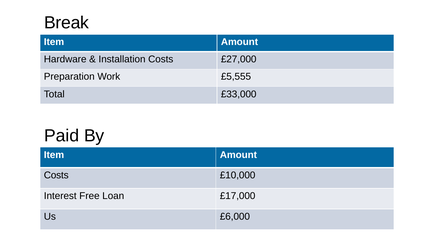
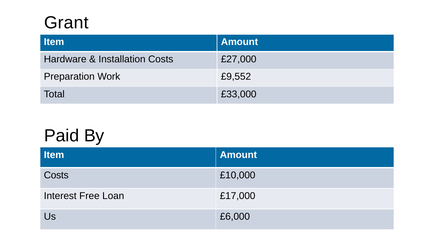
Break: Break -> Grant (66, 23)
£5,555: £5,555 -> £9,552 (236, 77)
